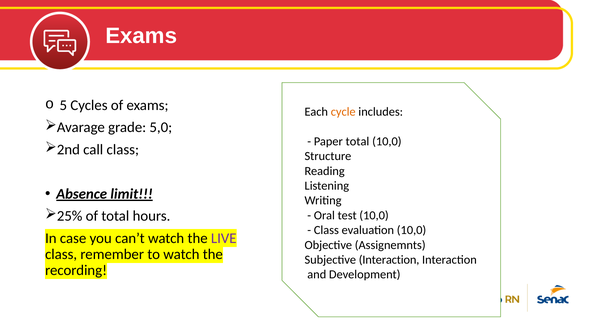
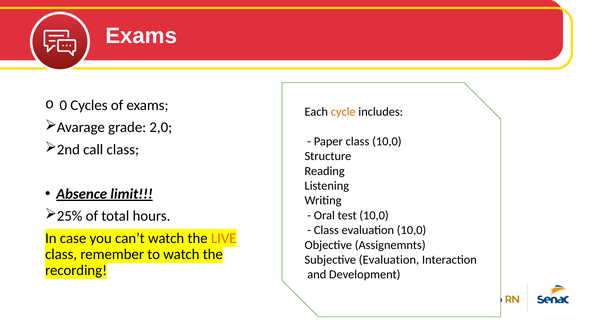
5: 5 -> 0 (63, 105)
5,0: 5,0 -> 2,0 (161, 127)
Paper total: total -> class (357, 141)
LIVE colour: purple -> orange (224, 238)
Subjective Interaction: Interaction -> Evaluation (389, 260)
